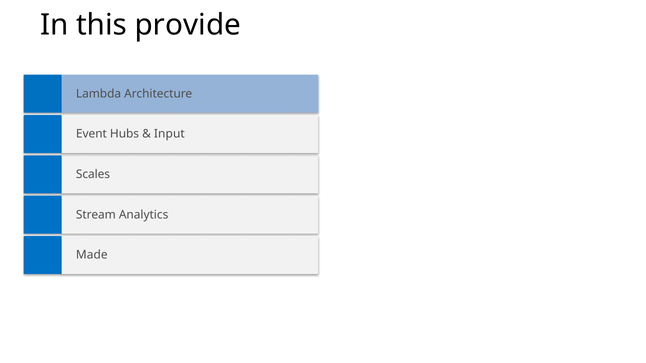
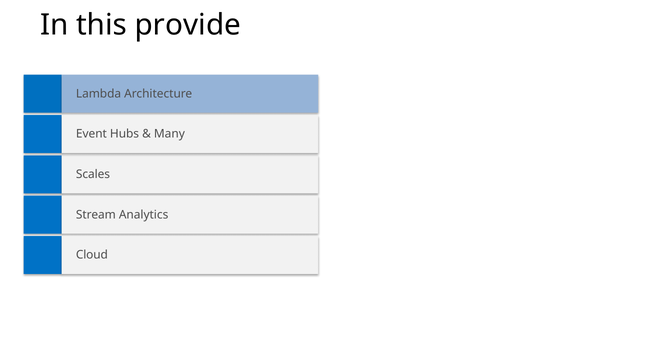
Input: Input -> Many (169, 134)
Made: Made -> Cloud (92, 255)
